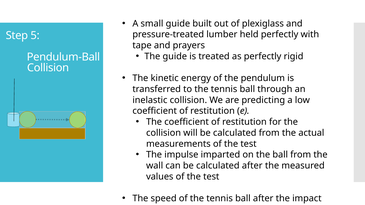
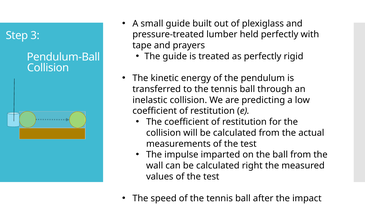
5: 5 -> 3 (35, 36)
calculated after: after -> right (252, 166)
